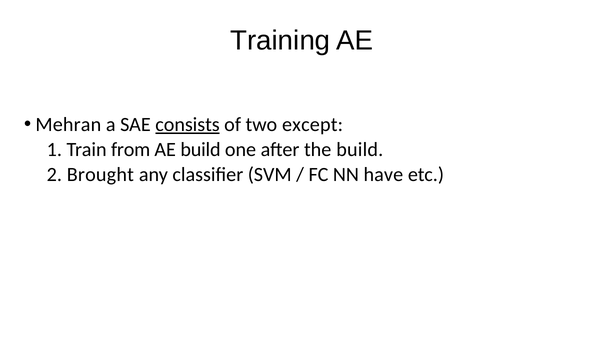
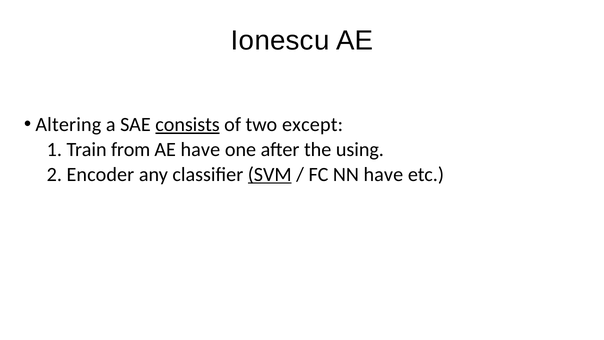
Training: Training -> Ionescu (280, 40)
Mehran: Mehran -> Altering (68, 124)
AE build: build -> have (200, 149)
the build: build -> using (360, 149)
Brought: Brought -> Encoder (100, 174)
SVM underline: none -> present (270, 174)
